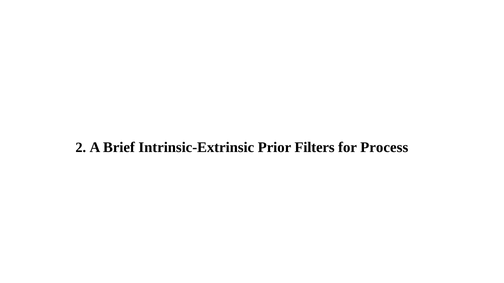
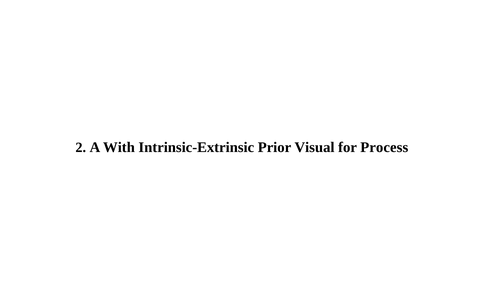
Brief: Brief -> With (119, 148)
Filters: Filters -> Visual (315, 148)
